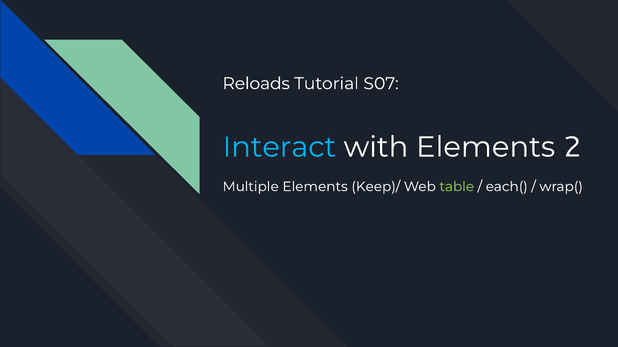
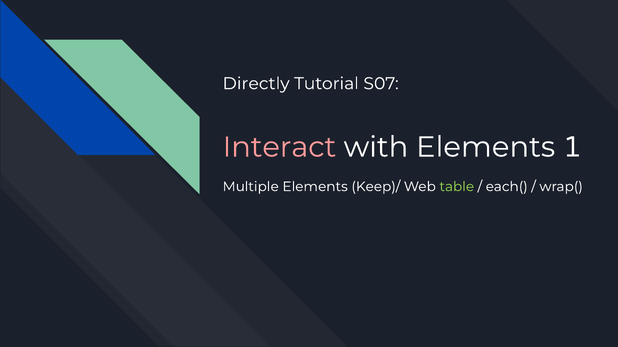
Reloads: Reloads -> Directly (256, 84)
Interact colour: light blue -> pink (279, 147)
2: 2 -> 1 (572, 147)
